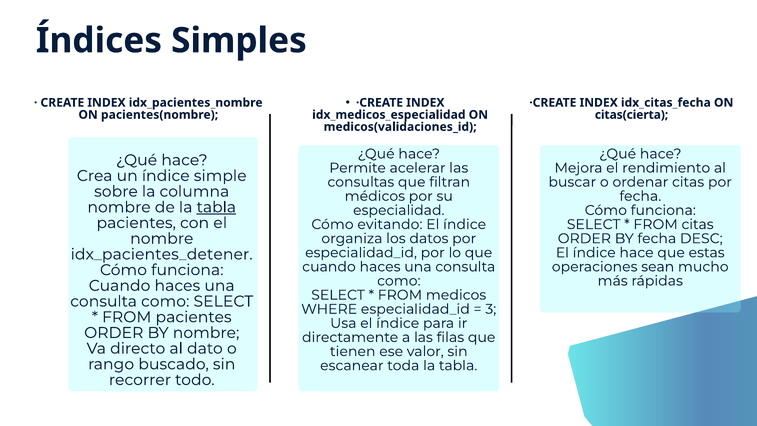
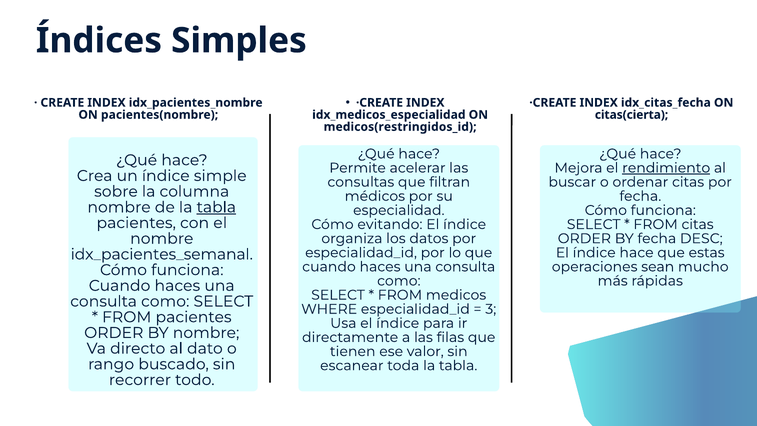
medicos(validaciones_id: medicos(validaciones_id -> medicos(restringidos_id (400, 127)
rendimiento underline: none -> present (666, 168)
idx_pacientes_detener: idx_pacientes_detener -> idx_pacientes_semanal (162, 254)
